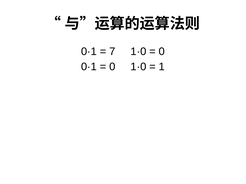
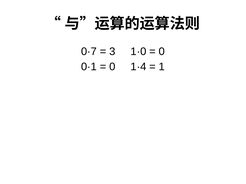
0·1: 0·1 -> 0·7 (89, 52)
7: 7 -> 3 (112, 52)
0 1·0: 1·0 -> 1·4 (138, 67)
